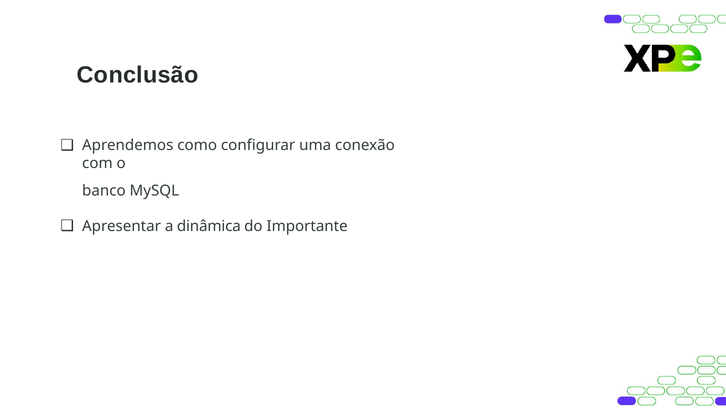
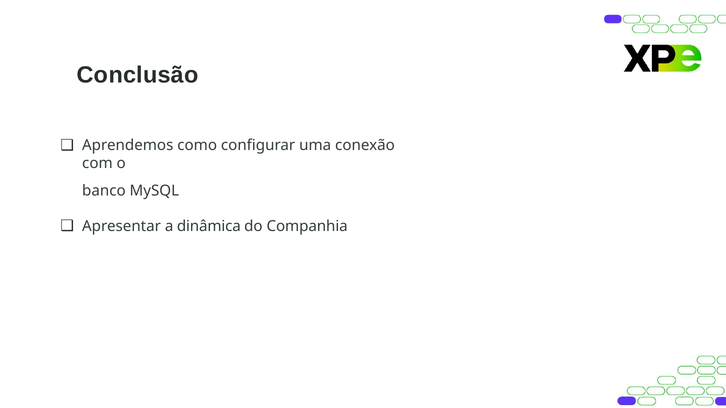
Importante: Importante -> Companhia (307, 226)
